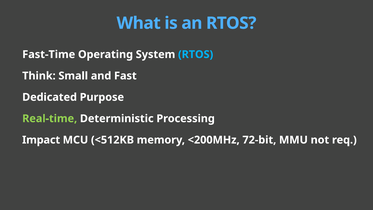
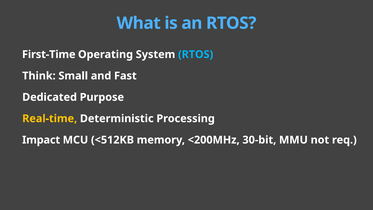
Fast-Time: Fast-Time -> First-Time (49, 54)
Real-time colour: light green -> yellow (50, 118)
72-bit: 72-bit -> 30-bit (259, 140)
